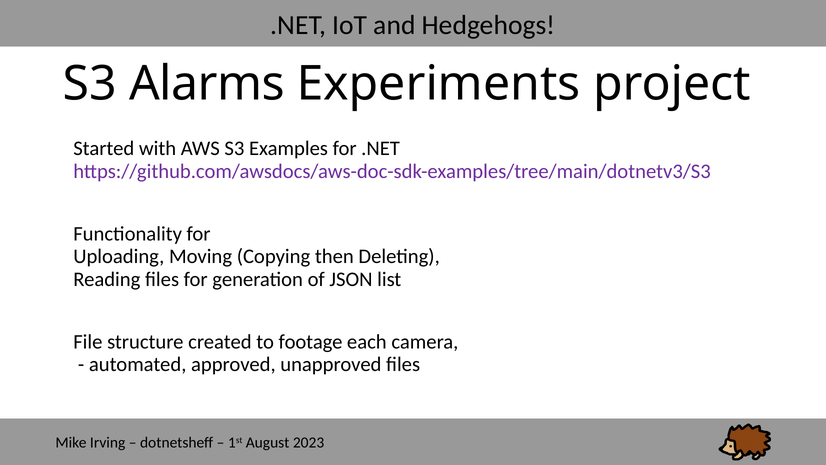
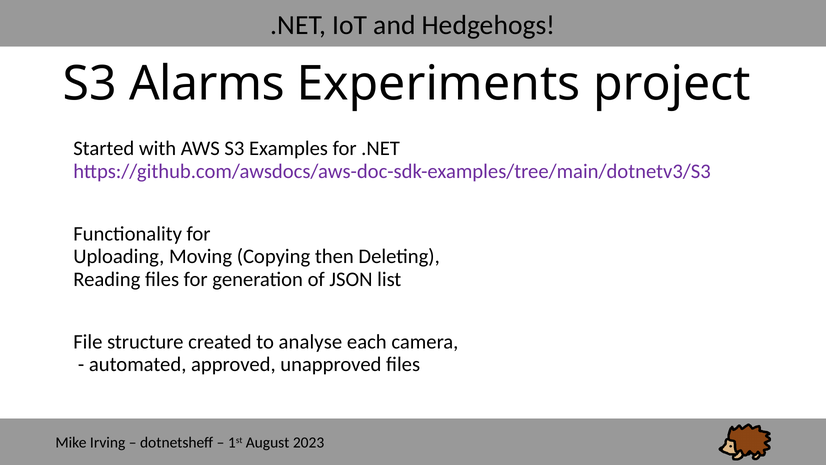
footage: footage -> analyse (310, 342)
